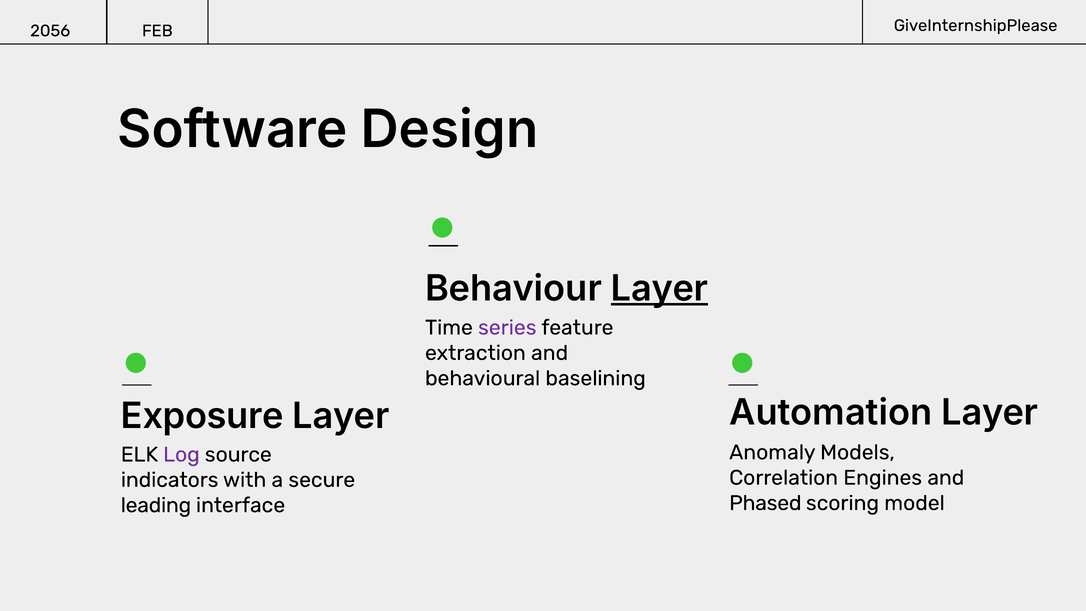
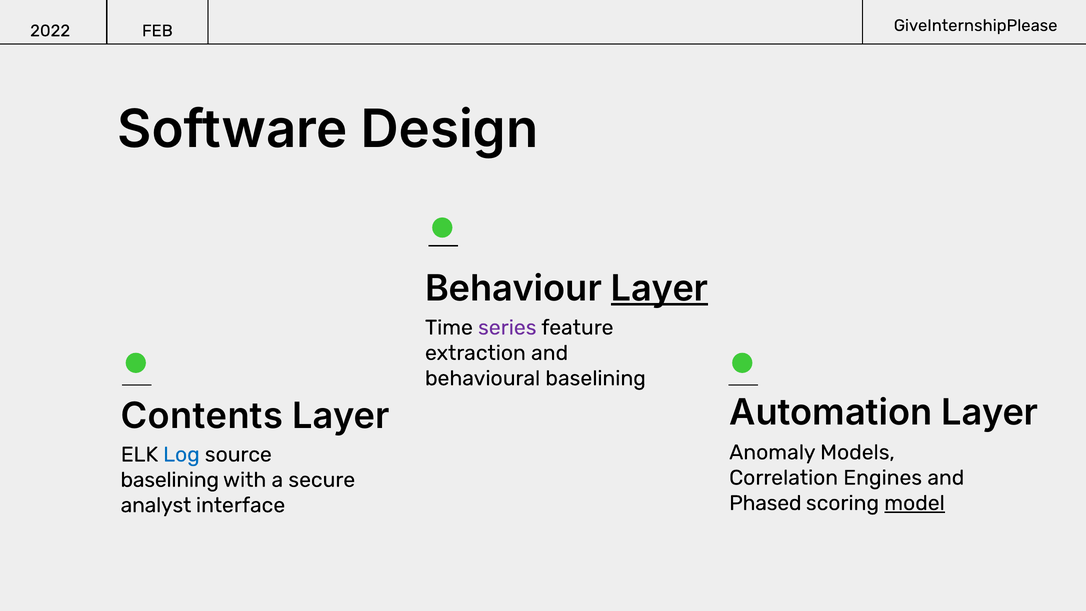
2056: 2056 -> 2022 (50, 31)
Exposure: Exposure -> Contents (202, 416)
Log colour: purple -> blue (181, 454)
indicators: indicators -> baselining (170, 480)
model underline: none -> present (915, 503)
leading: leading -> analyst (156, 505)
